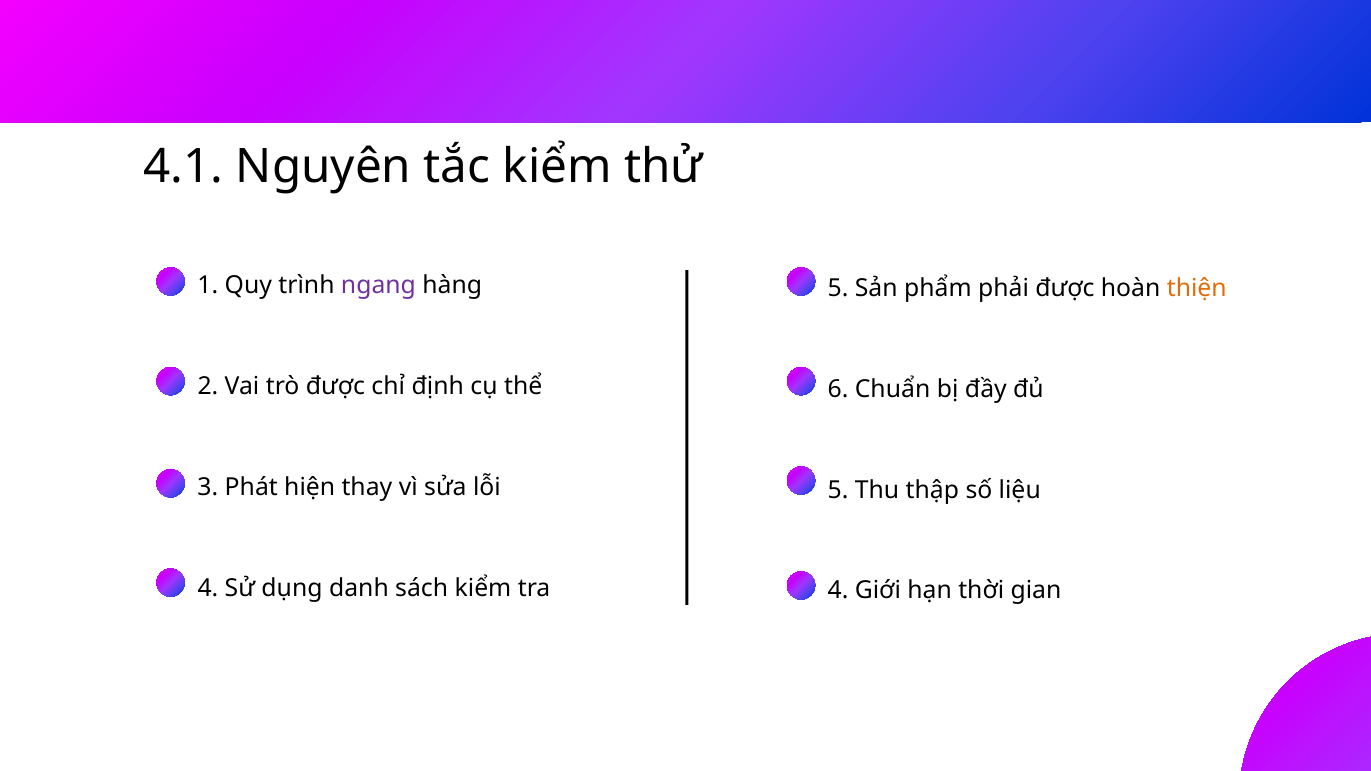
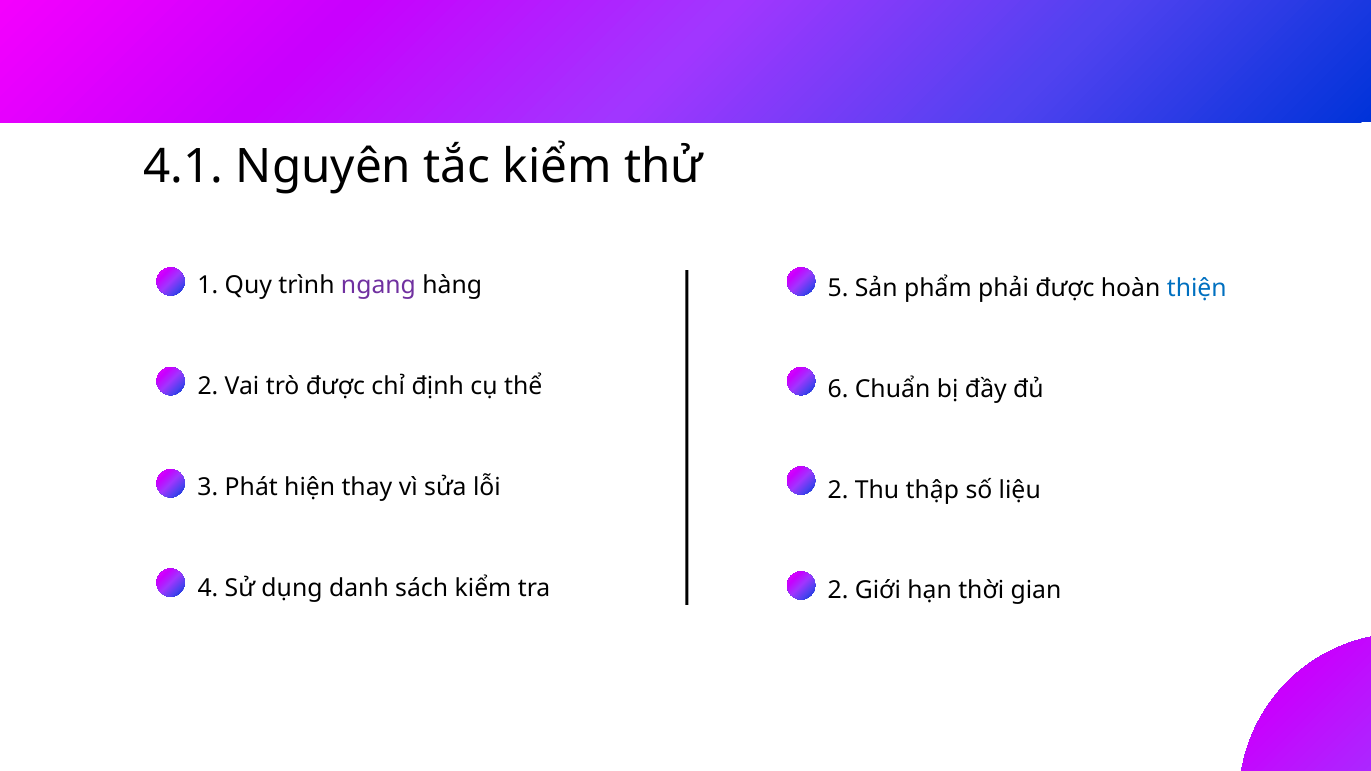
thiện colour: orange -> blue (1197, 288)
lỗi 5: 5 -> 2 (838, 490)
tra 4: 4 -> 2 (838, 591)
